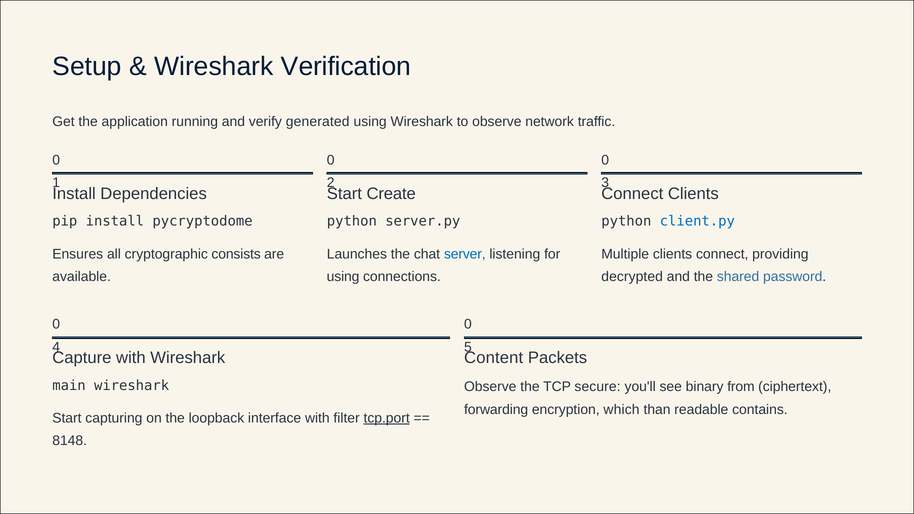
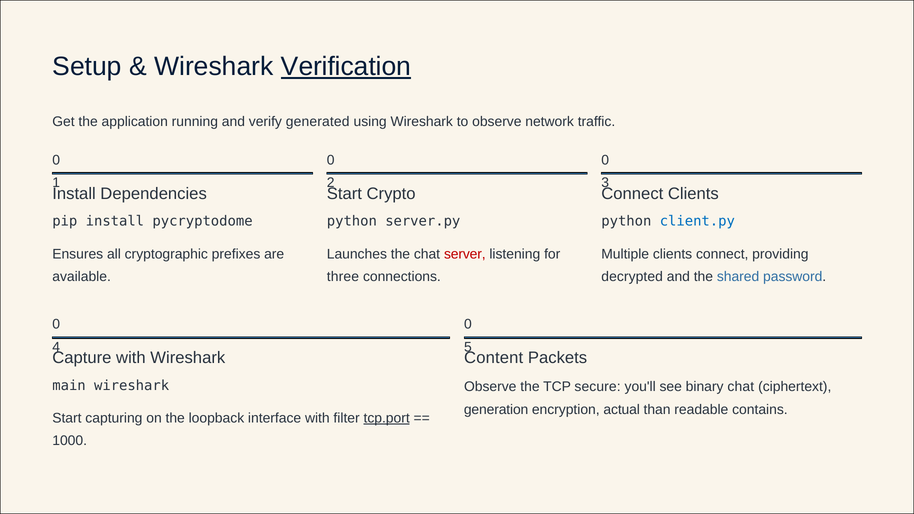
Verification underline: none -> present (346, 67)
Create: Create -> Crypto (391, 194)
consists: consists -> prefixes (236, 254)
server colour: blue -> red (465, 254)
using: using -> three (343, 277)
binary from: from -> chat (741, 387)
forwarding: forwarding -> generation (496, 410)
which: which -> actual (622, 410)
8148: 8148 -> 1000 (70, 441)
